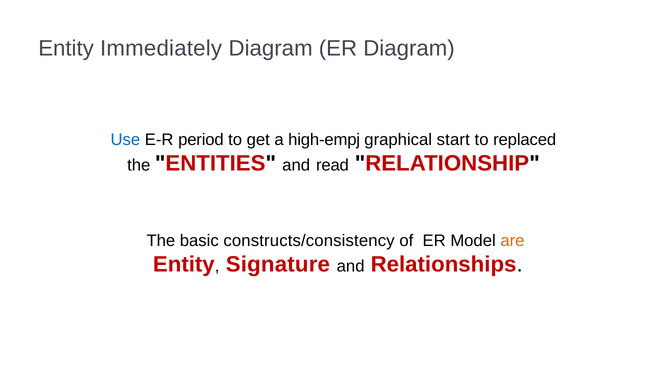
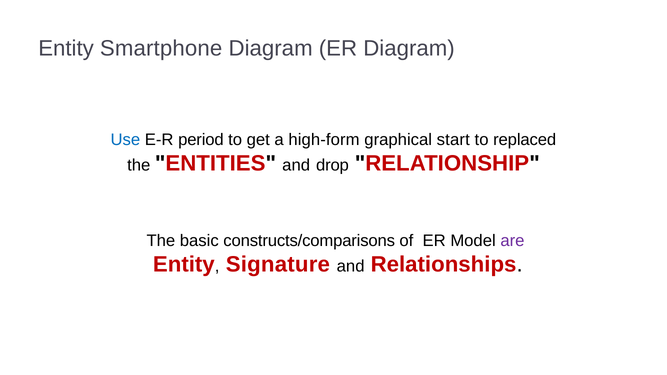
Immediately: Immediately -> Smartphone (161, 48)
high-empj: high-empj -> high-form (324, 140)
read: read -> drop (332, 166)
constructs/consistency: constructs/consistency -> constructs/comparisons (309, 241)
are colour: orange -> purple (512, 241)
